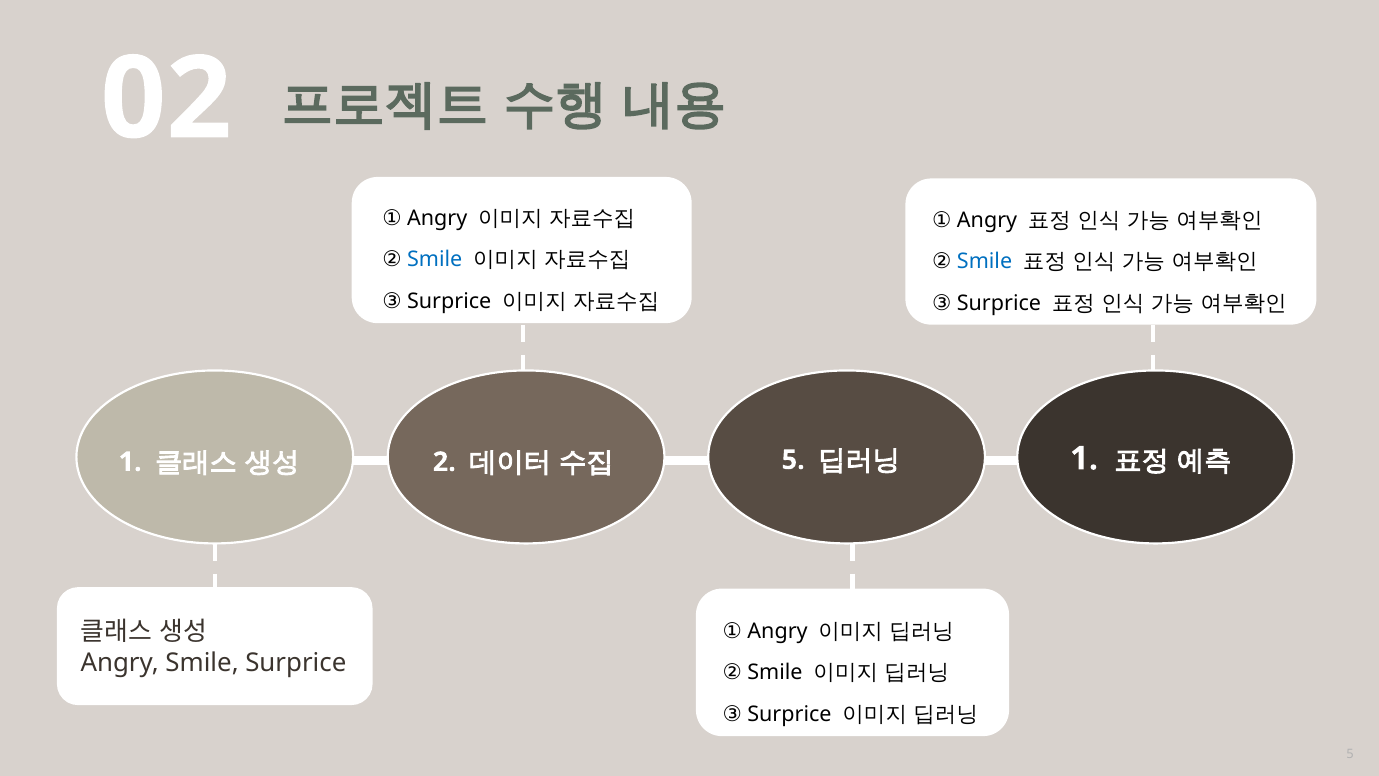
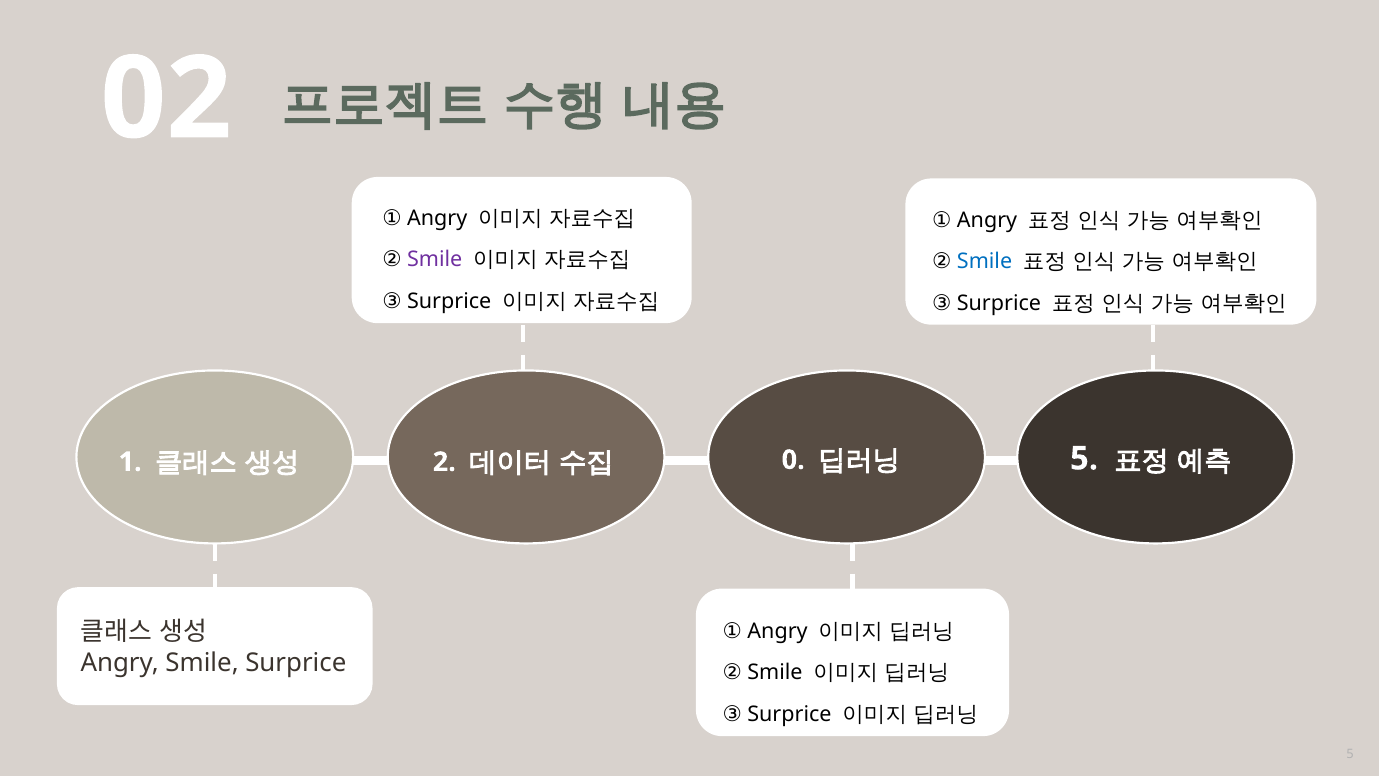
Smile colour: blue -> purple (435, 260)
5: 5 -> 0 (793, 460)
1: 1 -> 5 (1084, 458)
